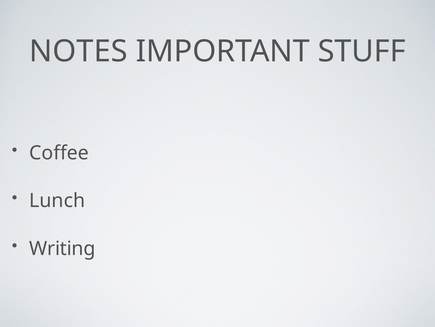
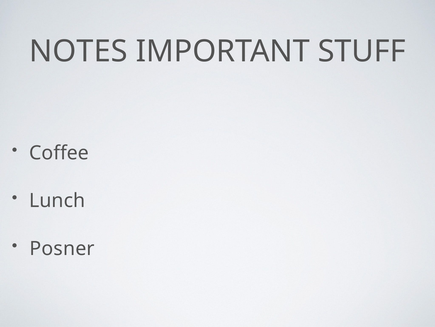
Writing: Writing -> Posner (62, 248)
